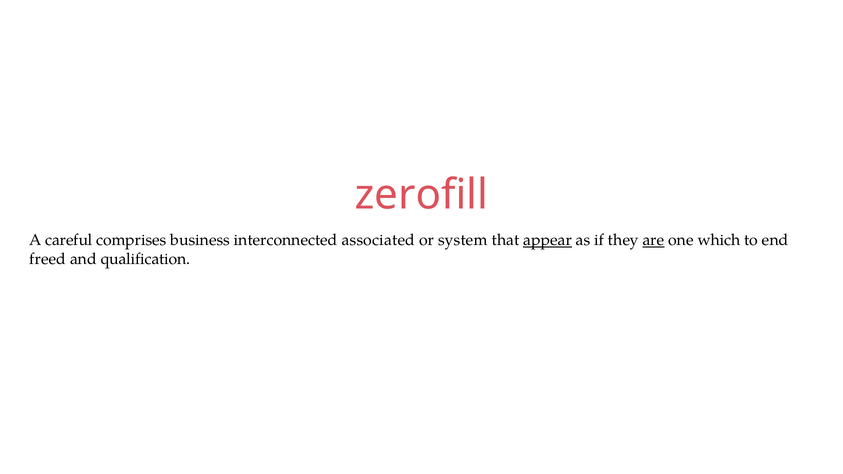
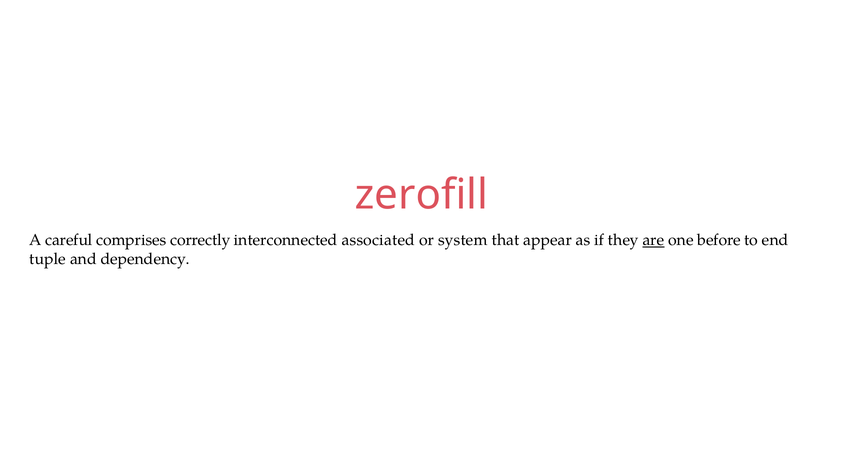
business: business -> correctly (200, 240)
appear underline: present -> none (547, 240)
which: which -> before (719, 240)
freed: freed -> tuple (48, 259)
qualification: qualification -> dependency (145, 259)
